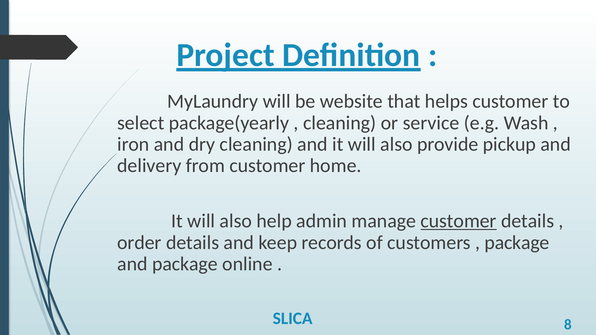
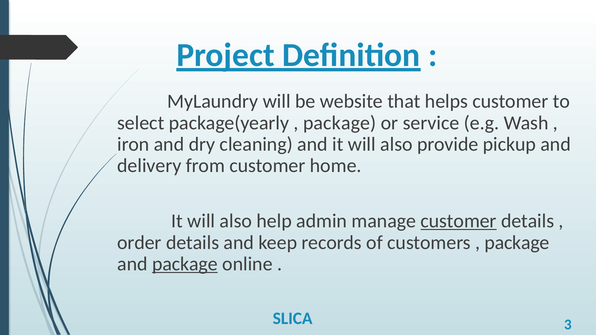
cleaning: cleaning -> package (340, 123)
package underline: none -> present (185, 264)
8: 8 -> 3 (568, 325)
